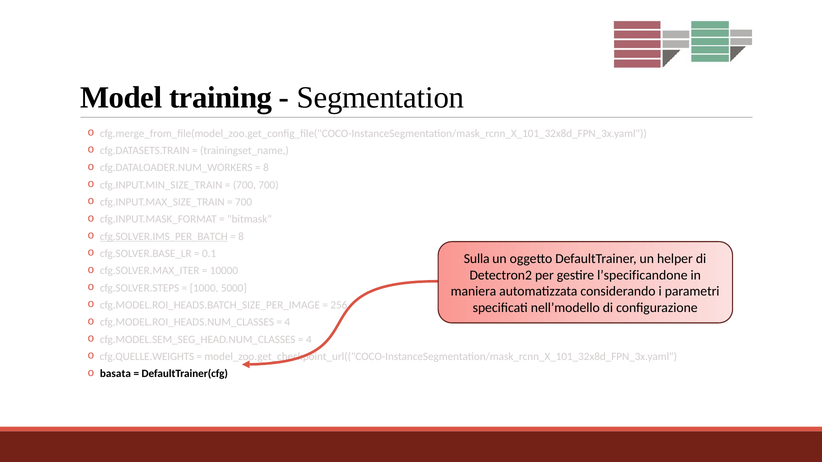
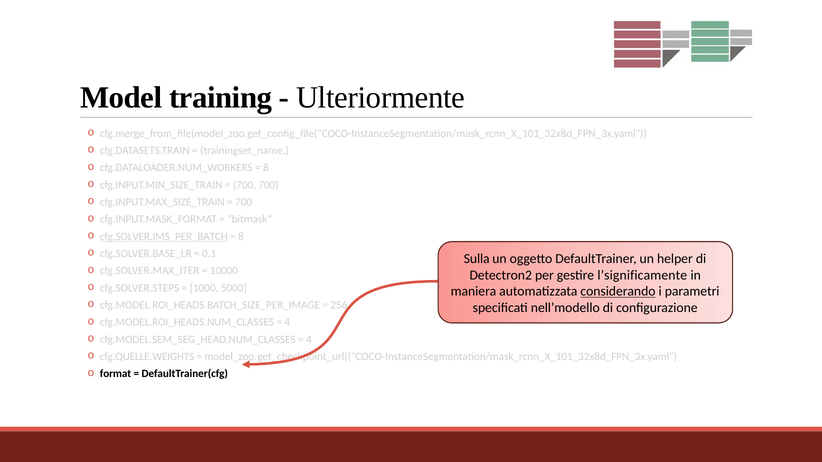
Segmentation: Segmentation -> Ulteriormente (381, 98)
l’specificandone: l’specificandone -> l’significamente (642, 275)
considerando underline: none -> present (618, 292)
basata: basata -> format (116, 374)
